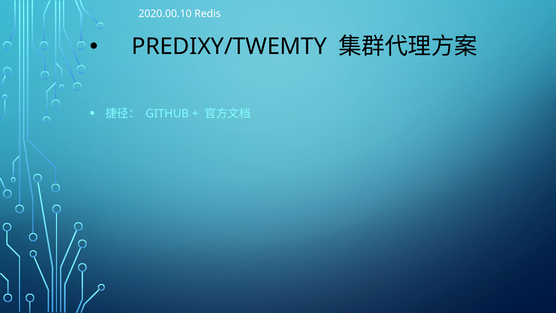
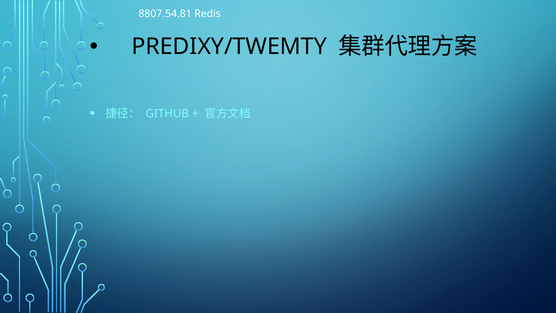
2020.00.10: 2020.00.10 -> 8807.54.81 (165, 14)
